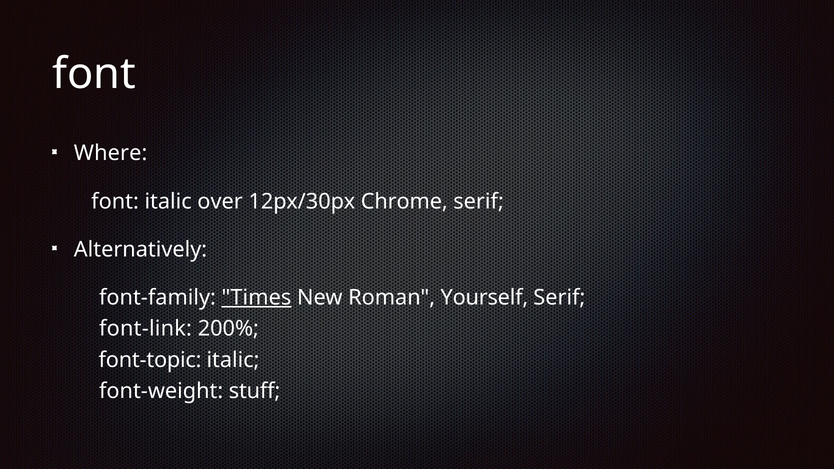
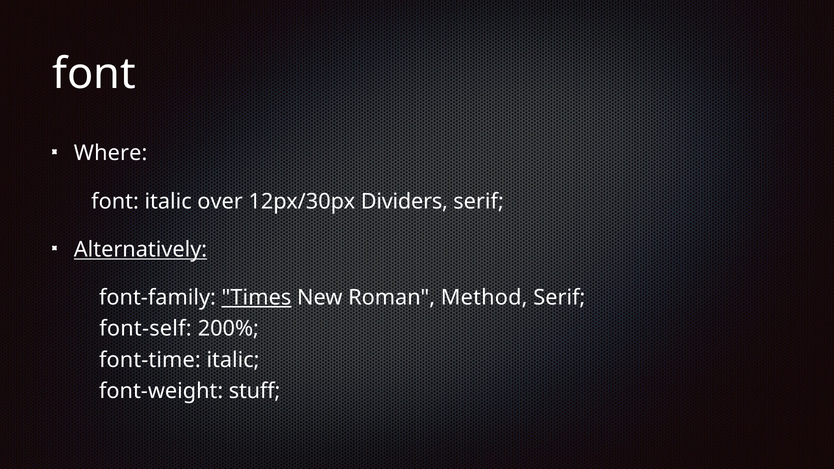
Chrome: Chrome -> Dividers (404, 202)
Alternatively underline: none -> present (141, 250)
Yourself: Yourself -> Method (484, 298)
font-link: font-link -> font-self (145, 329)
font-topic: font-topic -> font-time (150, 360)
